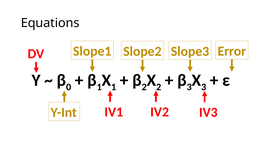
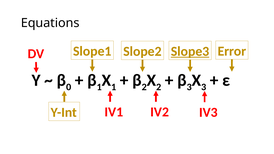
Slope3 underline: none -> present (190, 51)
